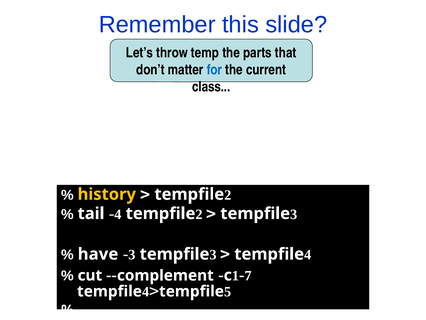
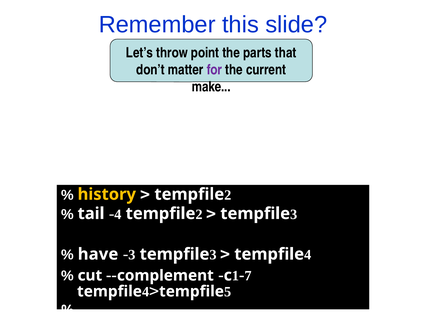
temp: temp -> point (205, 53)
for colour: blue -> purple (214, 70)
class: class -> make (211, 87)
